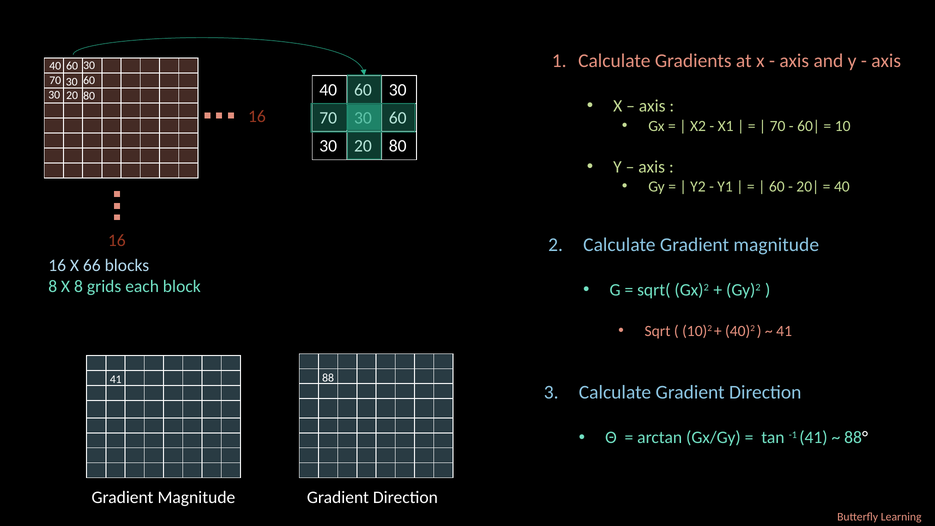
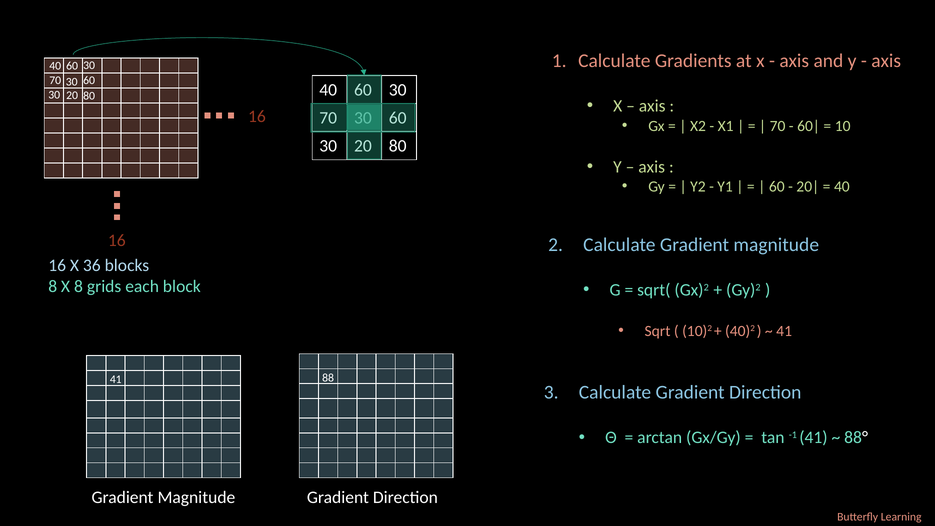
66: 66 -> 36 (92, 265)
